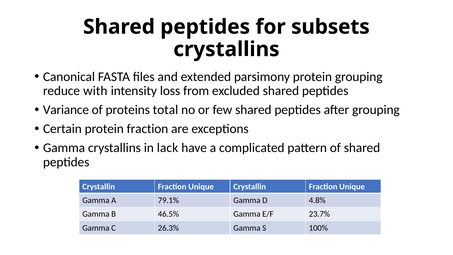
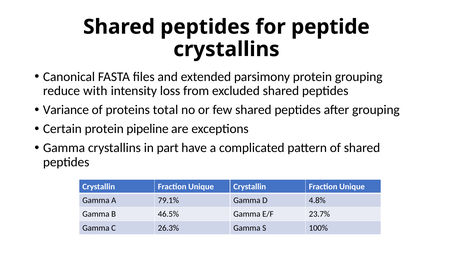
subsets: subsets -> peptide (330, 27)
protein fraction: fraction -> pipeline (148, 129)
lack: lack -> part (168, 148)
